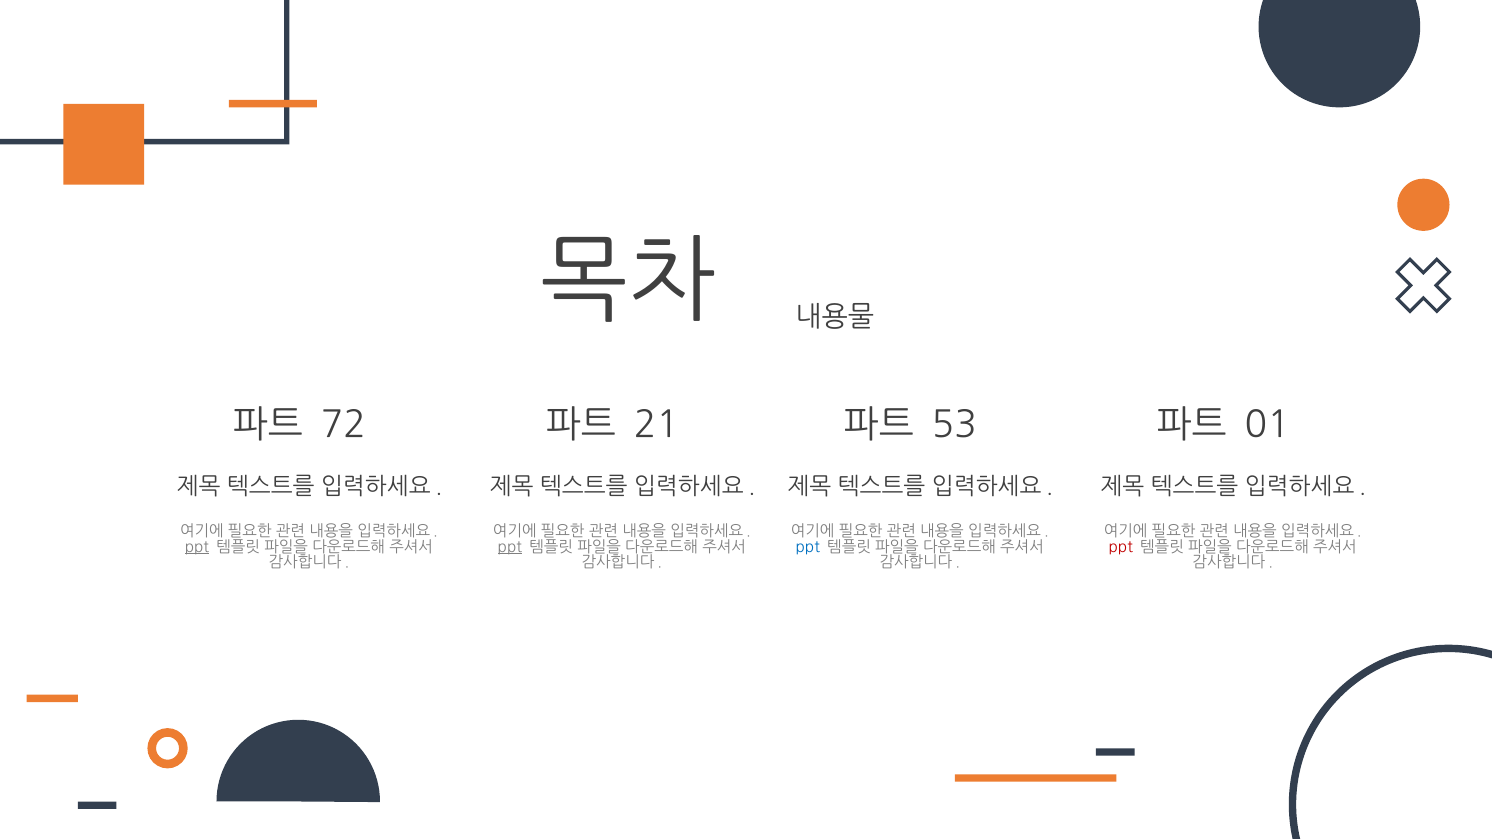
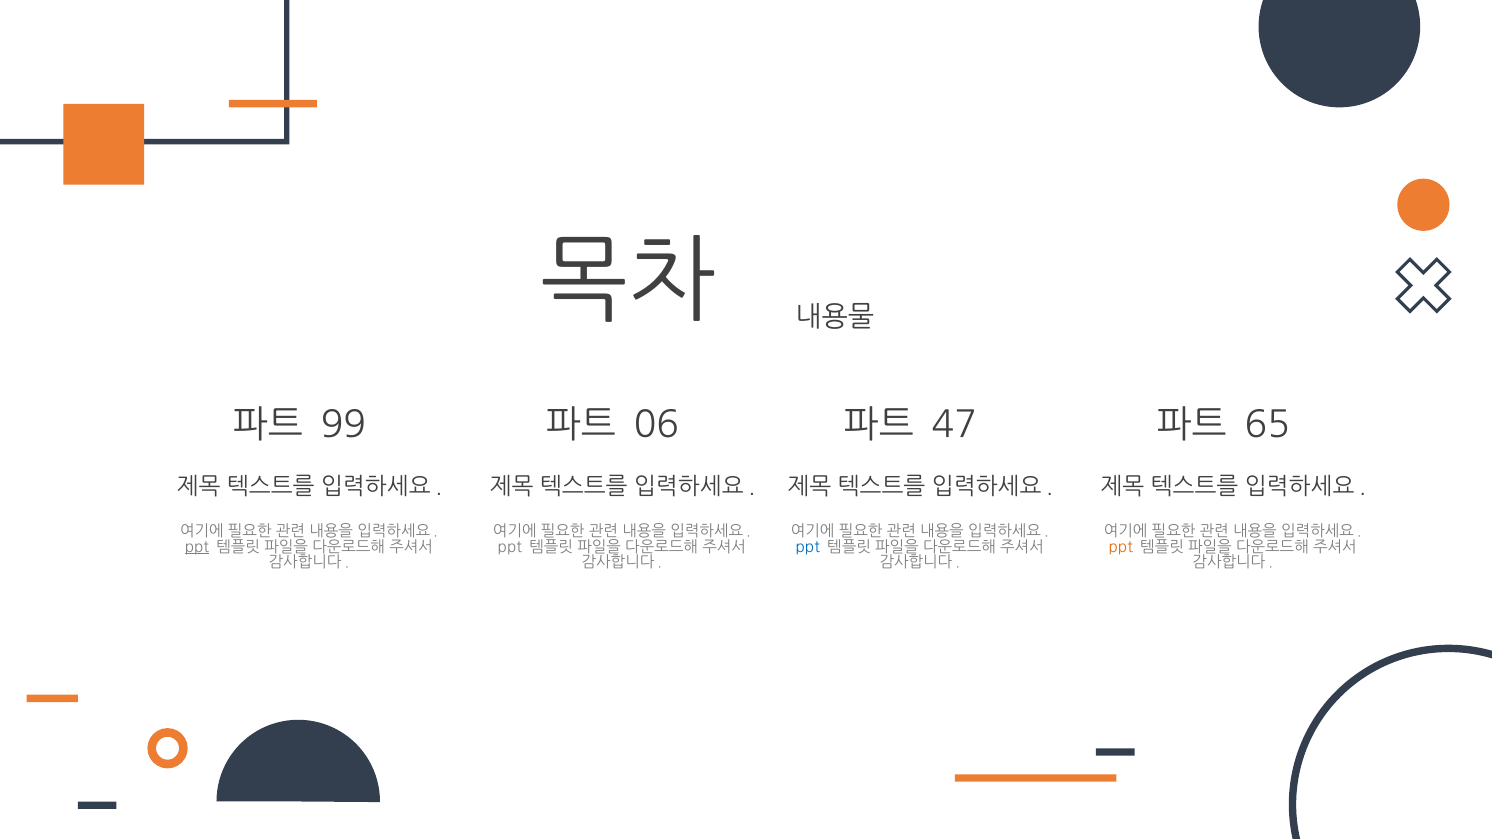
72: 72 -> 99 (343, 425)
21: 21 -> 06 (656, 425)
53: 53 -> 47 (954, 425)
01: 01 -> 65 (1267, 425)
ppt underline: present -> none (510, 547)
ppt colour: red -> orange (1121, 547)
